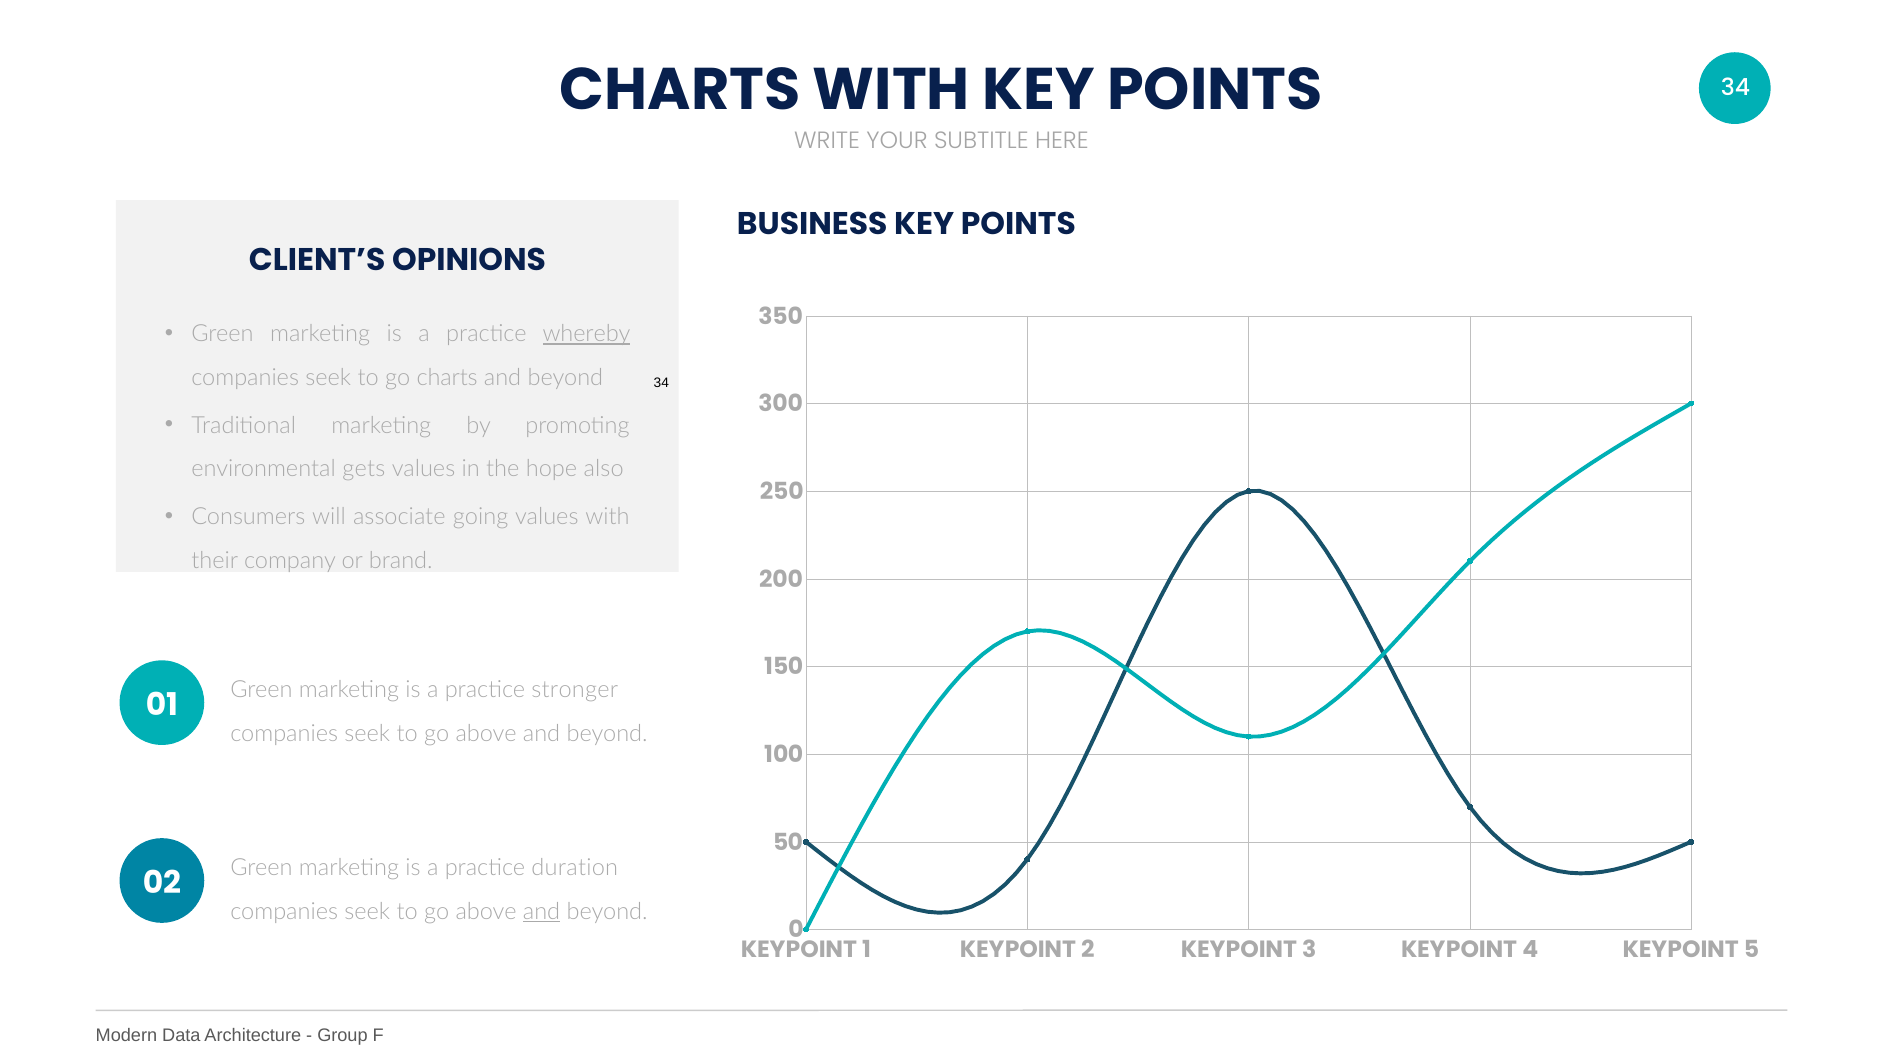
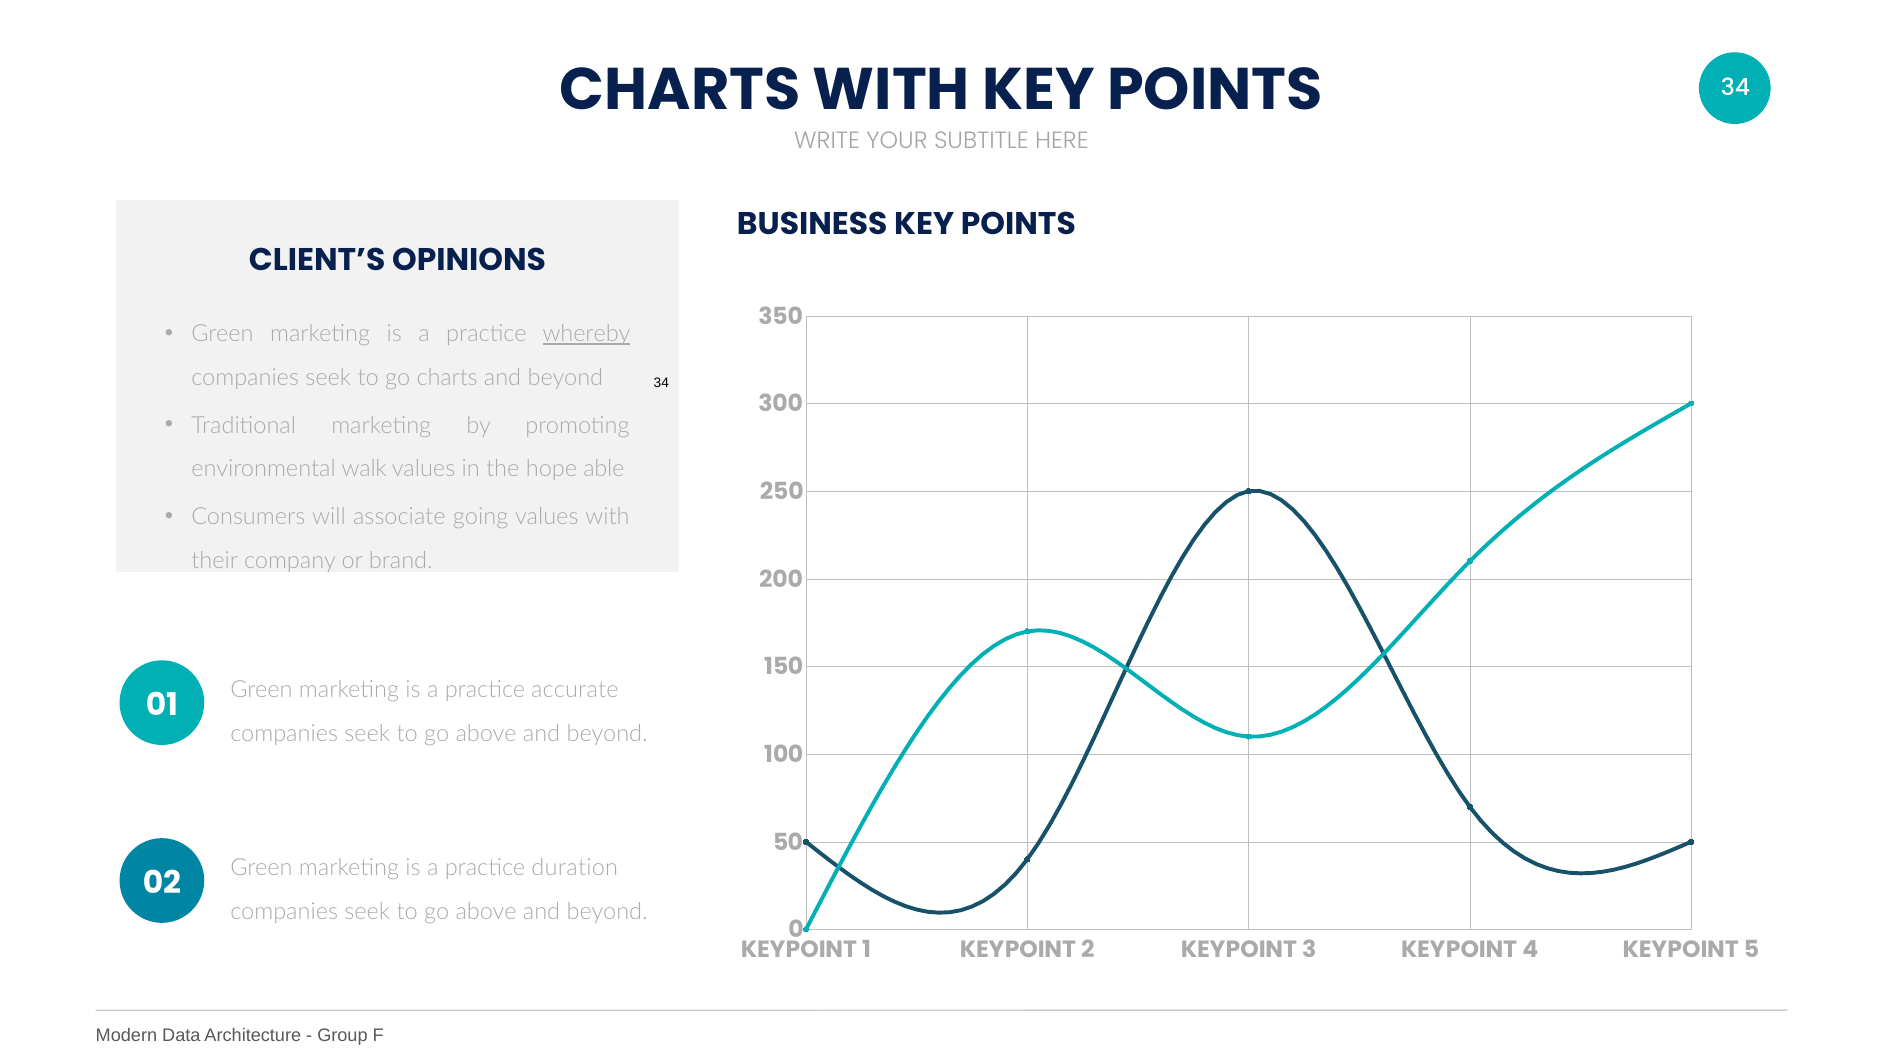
gets: gets -> walk (364, 469)
also: also -> able (604, 469)
stronger: stronger -> accurate (575, 690)
and underline: present -> none (542, 912)
